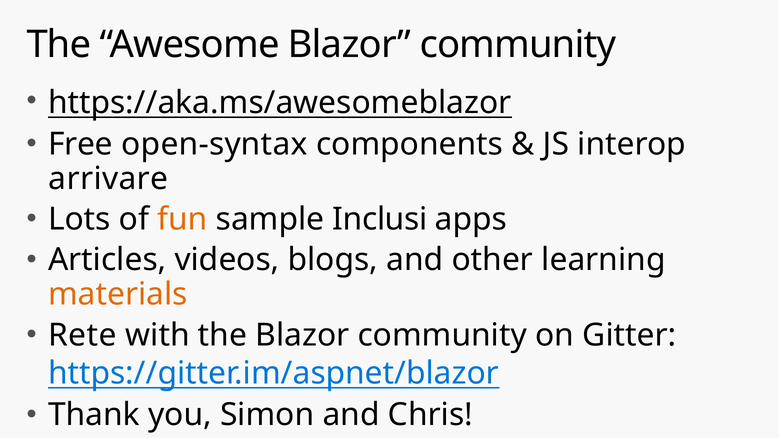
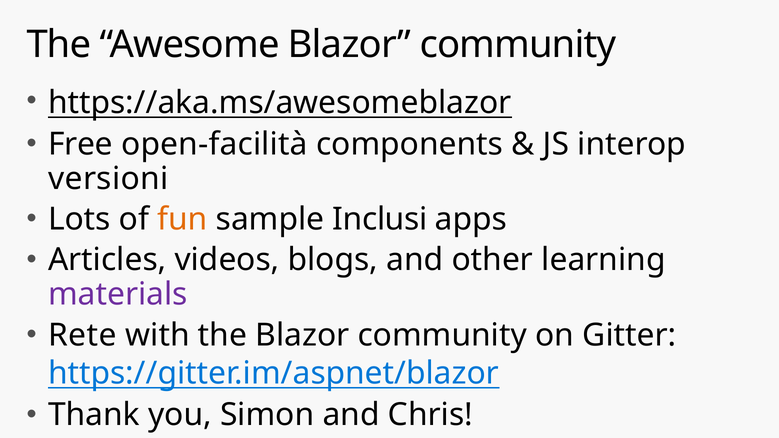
open-syntax: open-syntax -> open-facilità (214, 144)
arrivare: arrivare -> versioni (108, 179)
materials colour: orange -> purple (118, 294)
